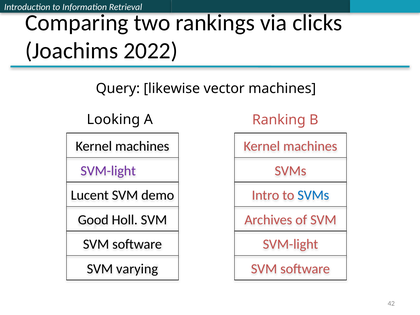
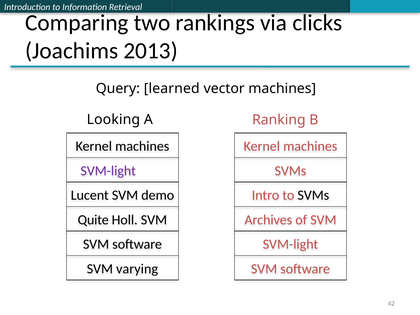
2022: 2022 -> 2013 (151, 51)
likewise: likewise -> learned (172, 88)
SVMs colour: blue -> black (313, 195)
Good: Good -> Quite (93, 220)
